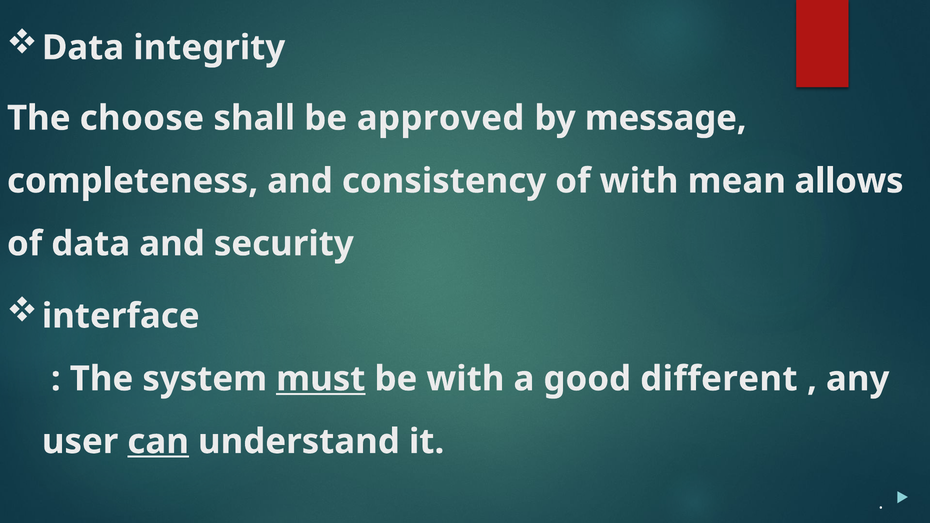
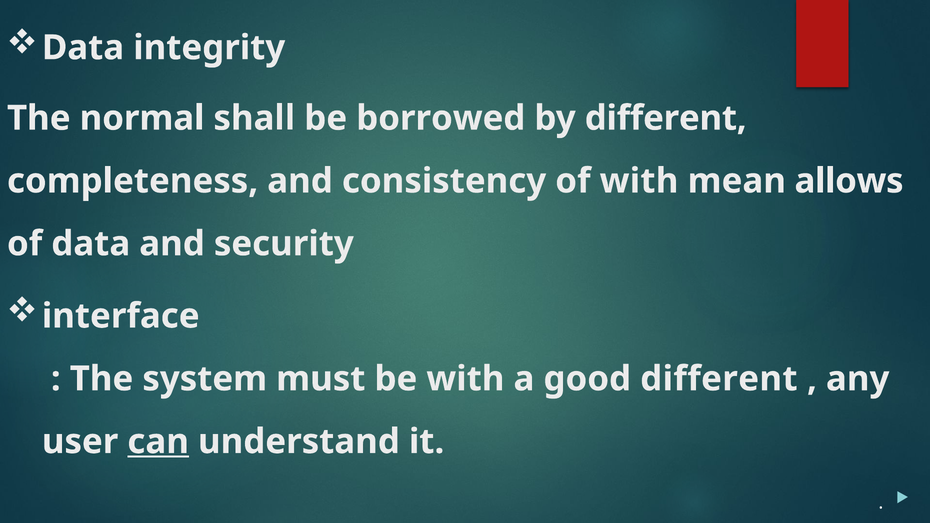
choose: choose -> normal (142, 118)
approved: approved -> borrowed (441, 118)
by message: message -> different (666, 118)
must underline: present -> none (321, 379)
